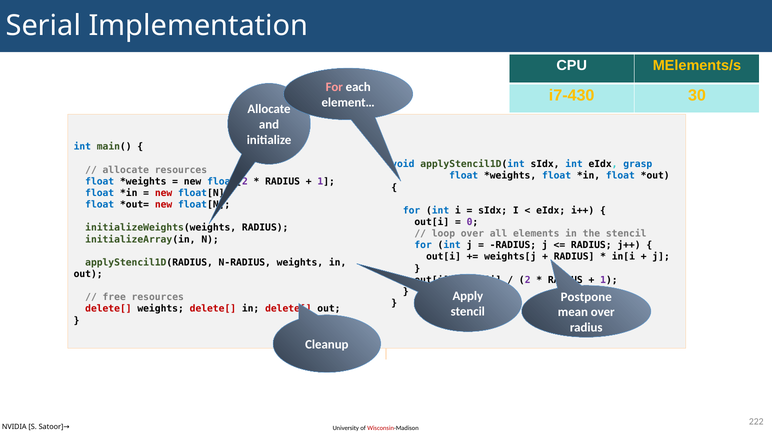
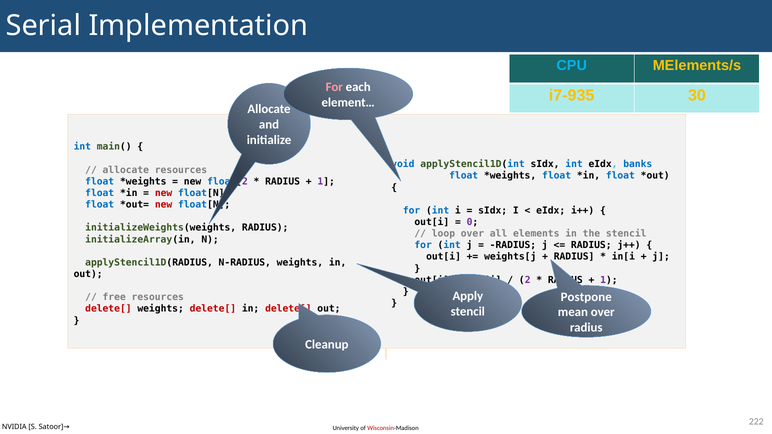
CPU colour: white -> light blue (572, 65)
i7-430: i7-430 -> i7-935 (572, 96)
grasp: grasp -> banks (638, 164)
